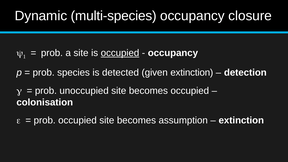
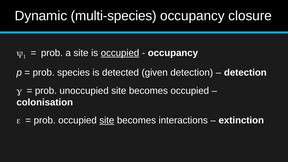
given extinction: extinction -> detection (192, 73)
site underline: none -> present (107, 120)
assumption: assumption -> interactions (183, 120)
